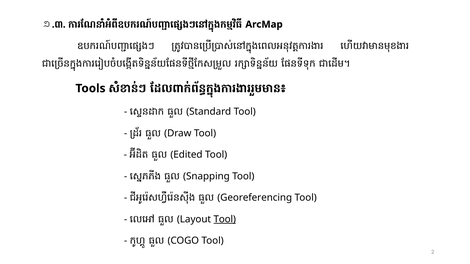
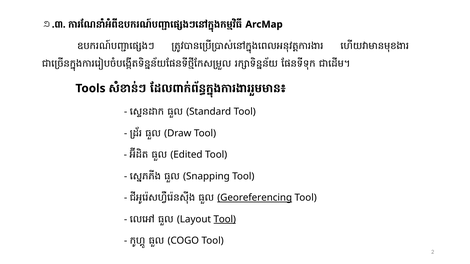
Georeferencing underline: none -> present (255, 198)
